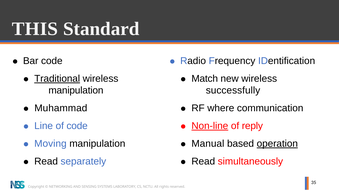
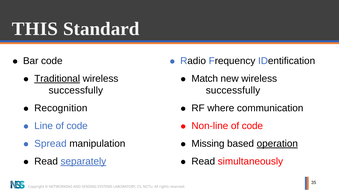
manipulation: manipulation -> successfully (76, 91)
Muhammad: Muhammad -> Recognition (61, 109)
Non-line underline: present -> none (210, 126)
reply: reply -> code (252, 126)
Moving: Moving -> Spread (50, 144)
Manual: Manual -> Missing (208, 144)
separately underline: none -> present (83, 162)
